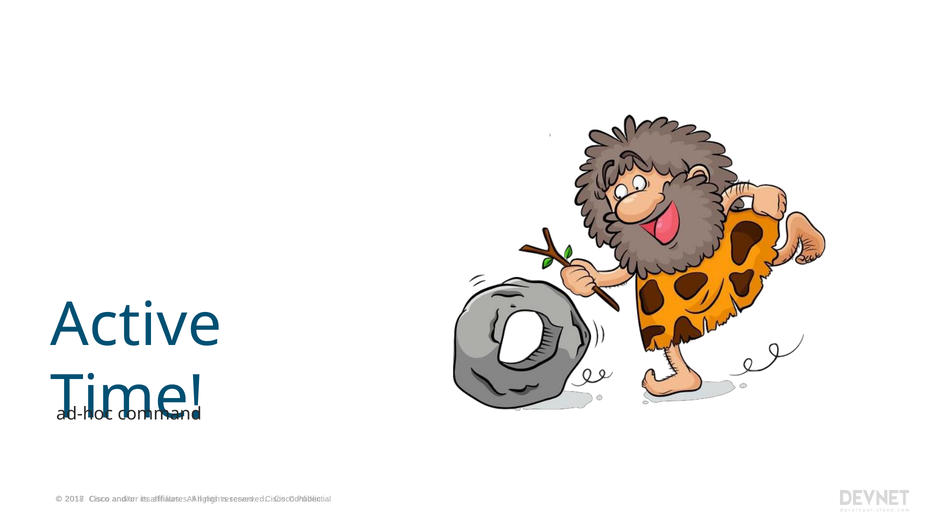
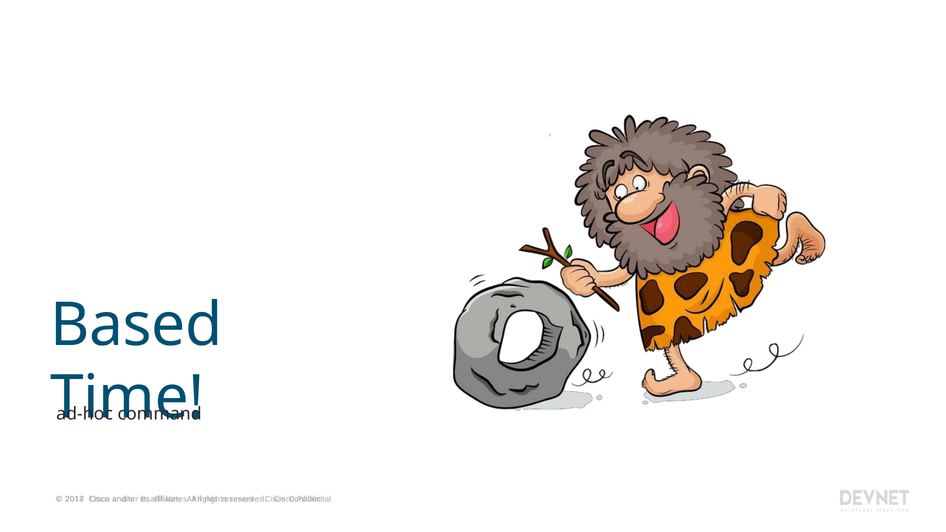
Active: Active -> Based (136, 325)
